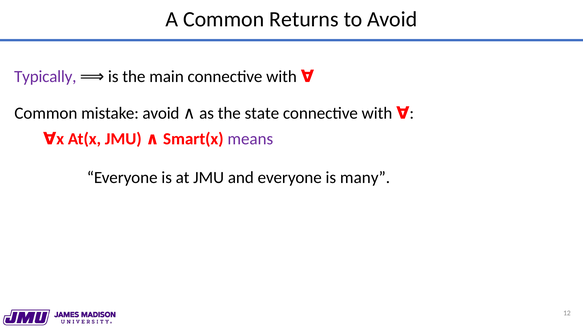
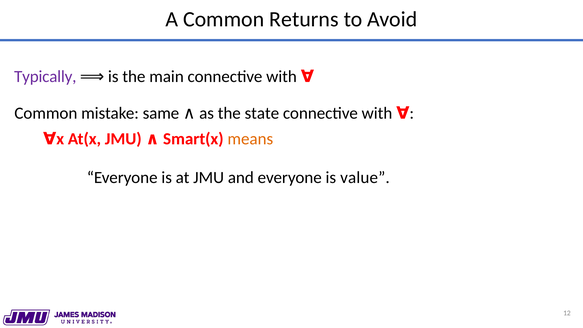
mistake avoid: avoid -> same (161, 113)
means colour: purple -> orange (250, 139)
many: many -> value (365, 177)
